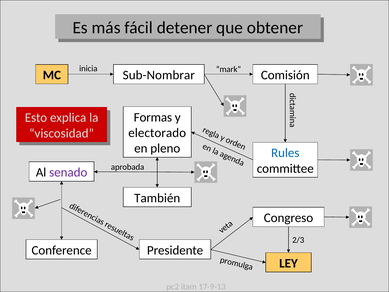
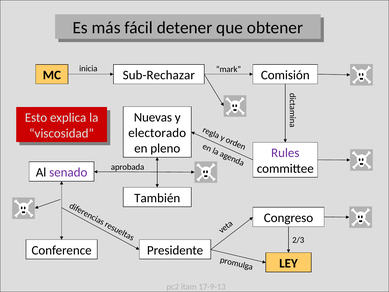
Sub-Nombrar: Sub-Nombrar -> Sub-Rechazar (159, 75)
Formas: Formas -> Nuevas (153, 117)
Rules colour: blue -> purple (285, 153)
